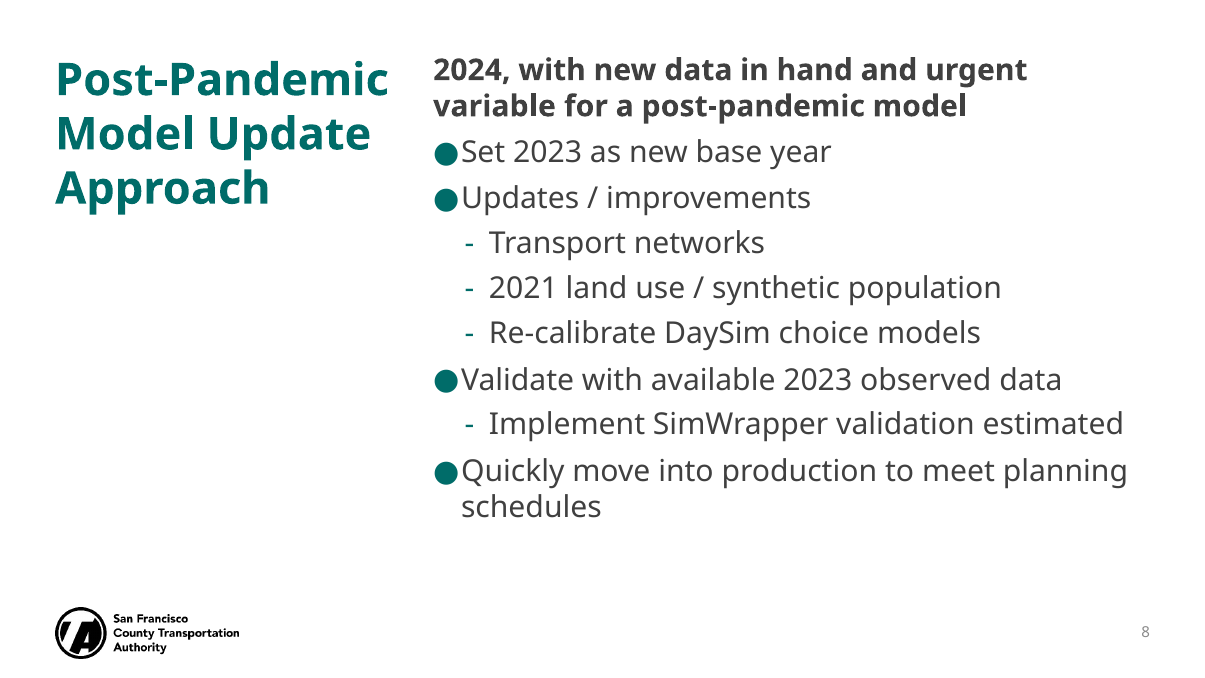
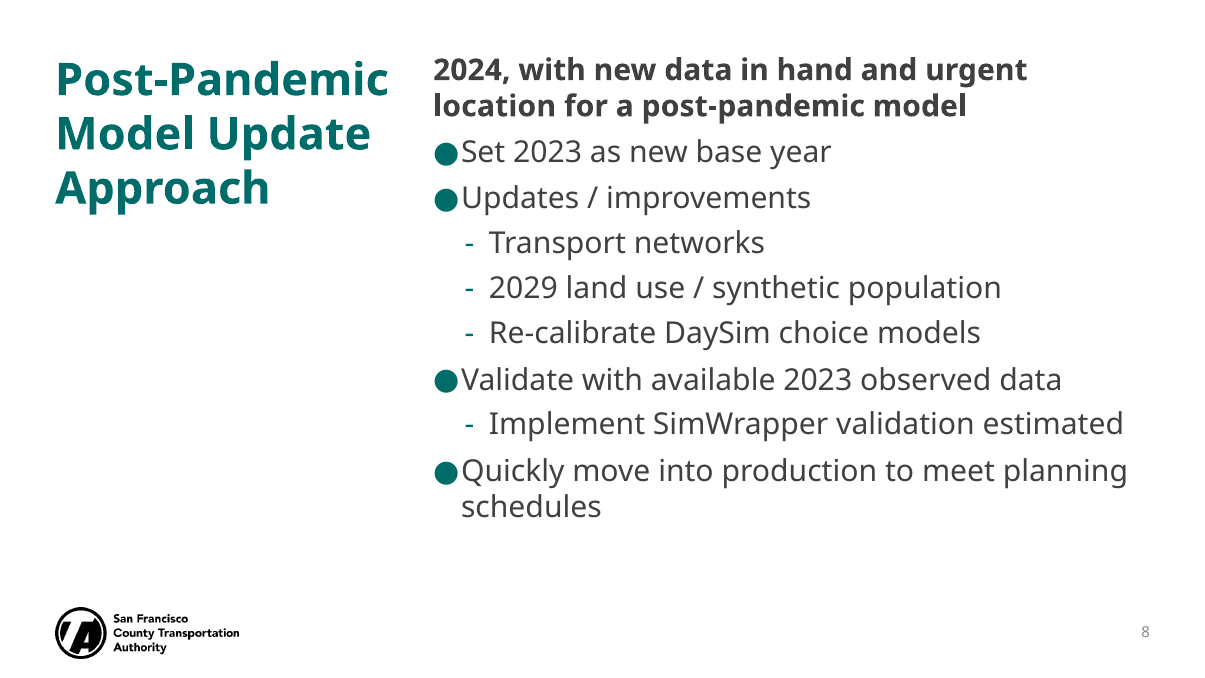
variable: variable -> location (495, 106)
2021: 2021 -> 2029 (523, 288)
